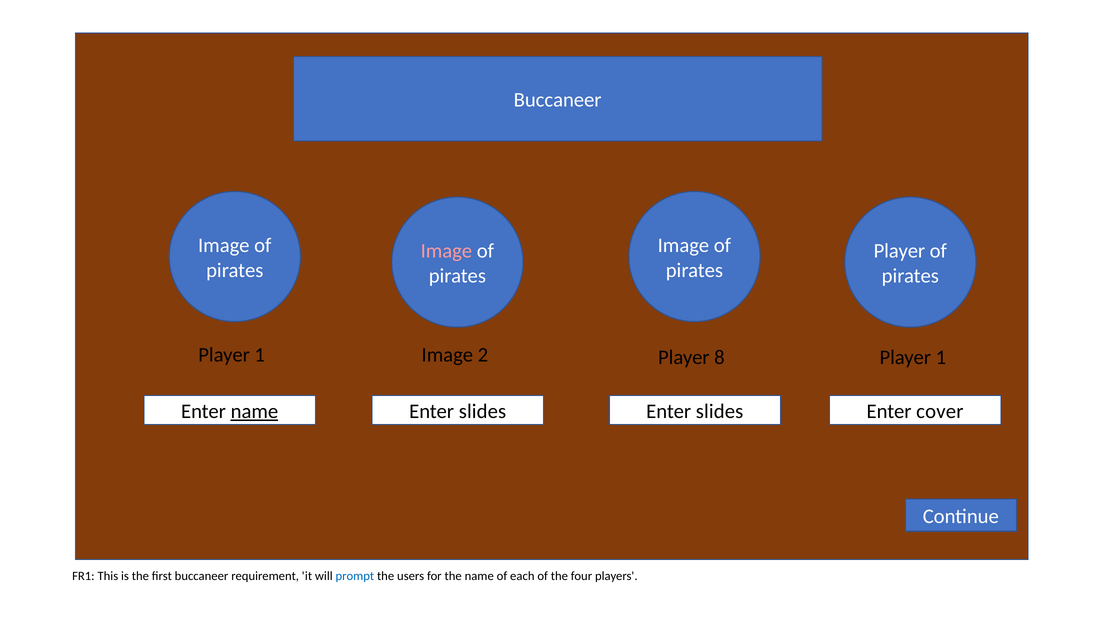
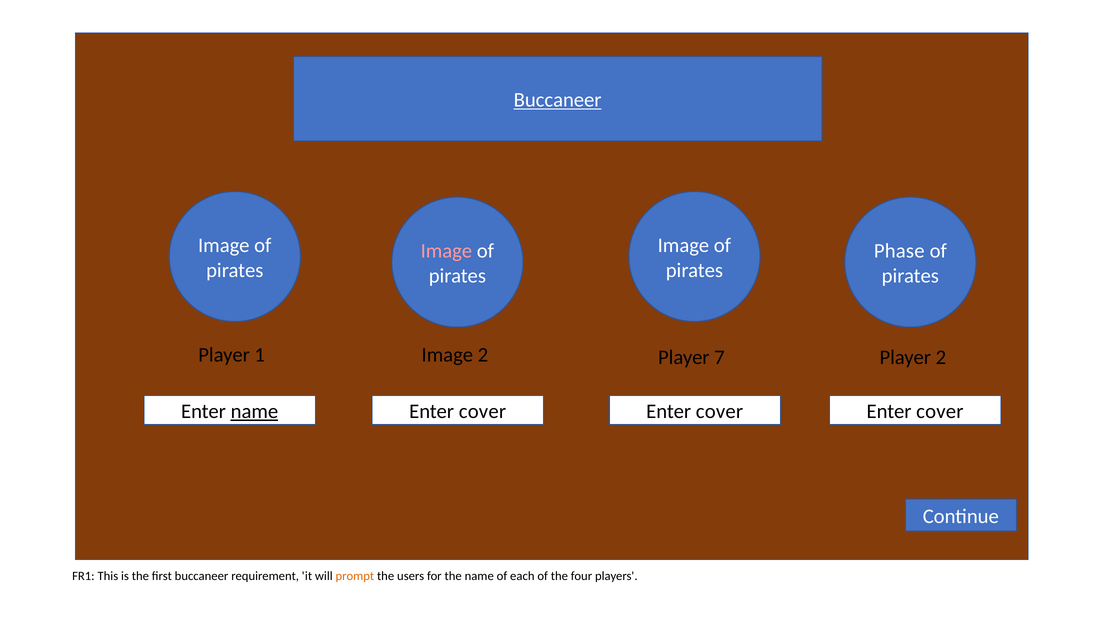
Buccaneer underline: none -> present (558, 100)
Player: Player -> Phase (899, 251)
8: 8 -> 7 (719, 357)
1: 1 -> 2 (941, 357)
slides: slides -> cover (482, 411)
slides: slides -> cover (720, 411)
prompt colour: blue -> orange (355, 576)
